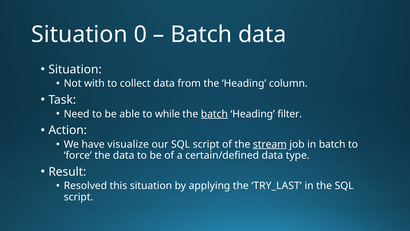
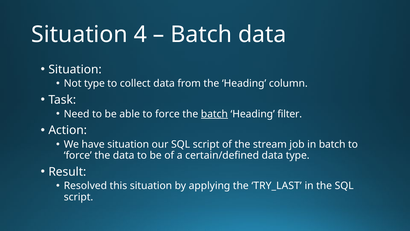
0: 0 -> 4 (140, 34)
Not with: with -> type (94, 83)
able to while: while -> force (167, 114)
have visualize: visualize -> situation (128, 144)
stream underline: present -> none (270, 144)
